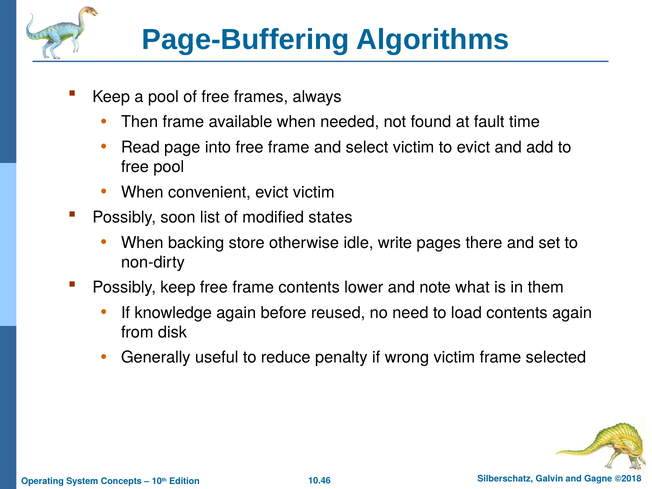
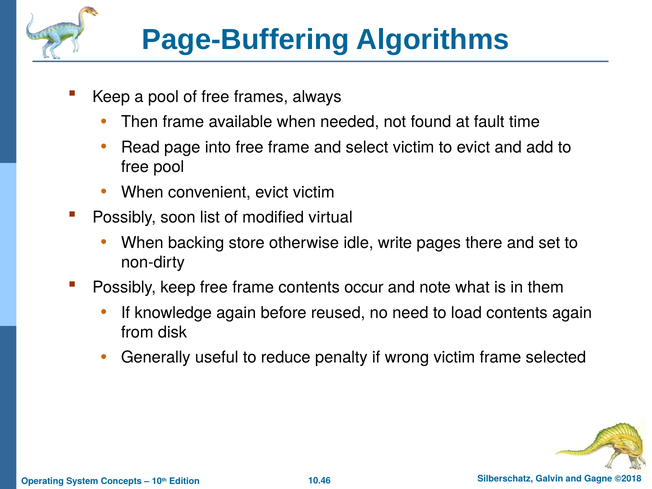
states: states -> virtual (331, 217)
lower: lower -> occur (364, 288)
